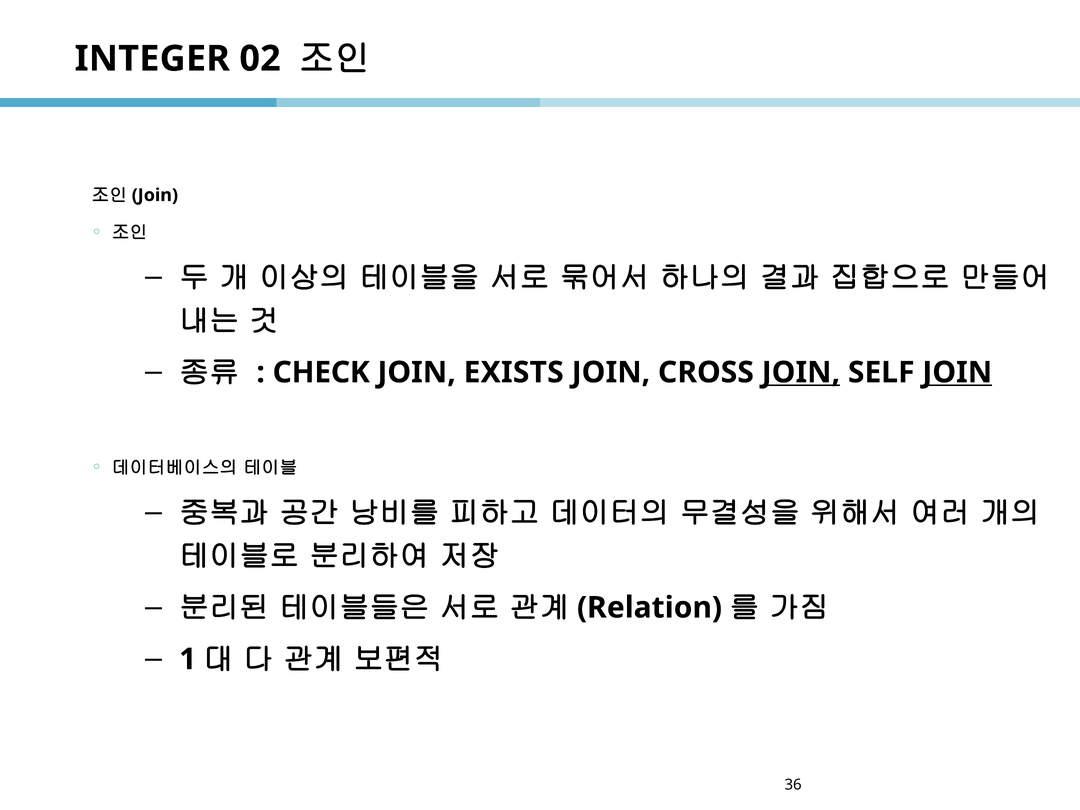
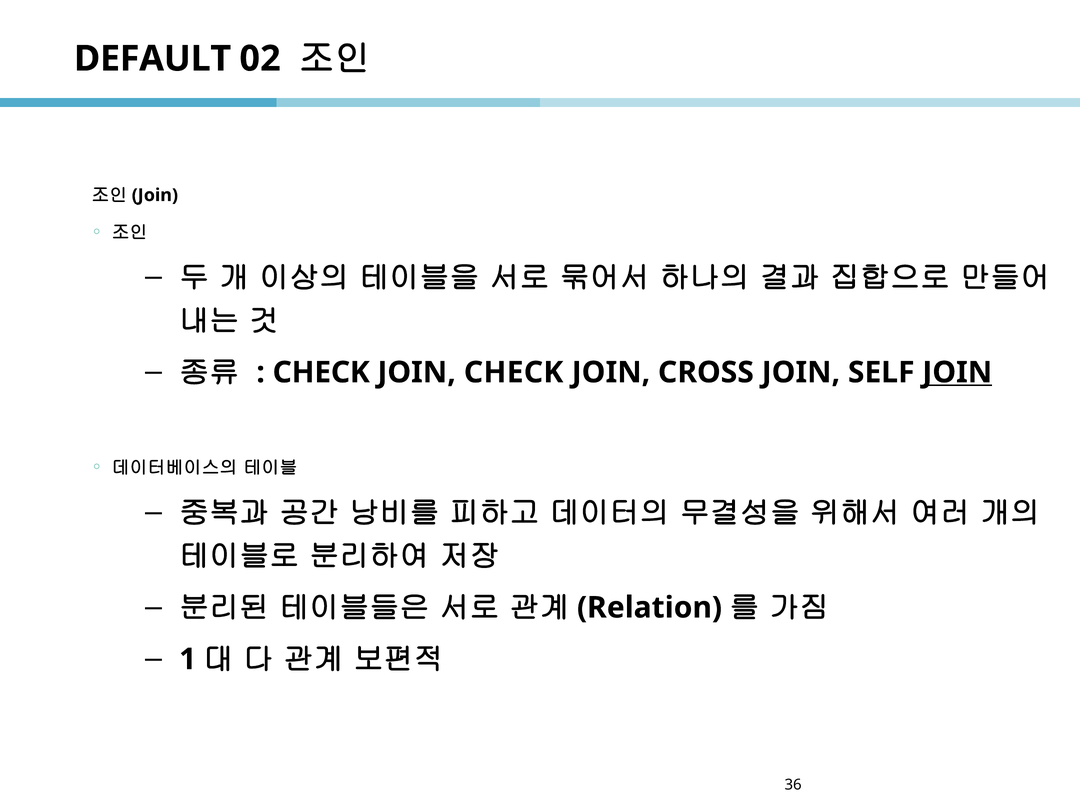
INTEGER: INTEGER -> DEFAULT (153, 59)
JOIN EXISTS: EXISTS -> CHECK (514, 372)
JOIN underline: present -> none (801, 372)
